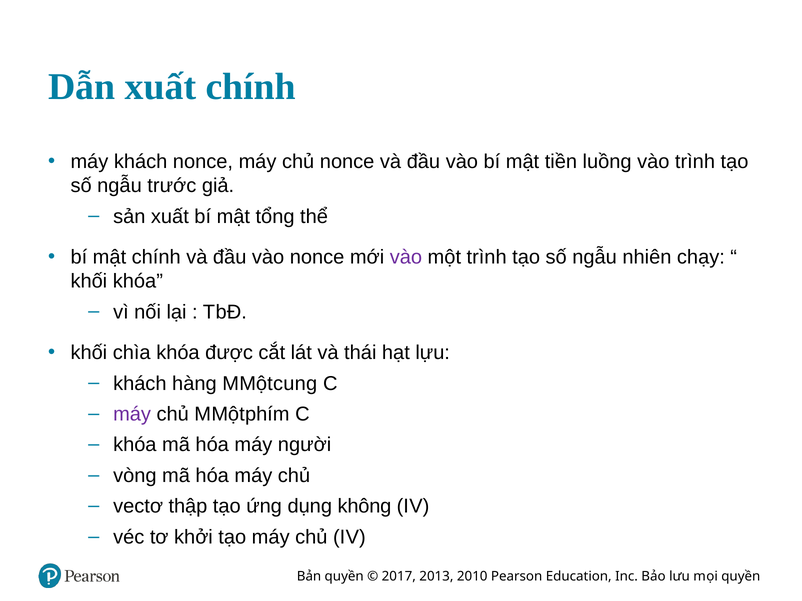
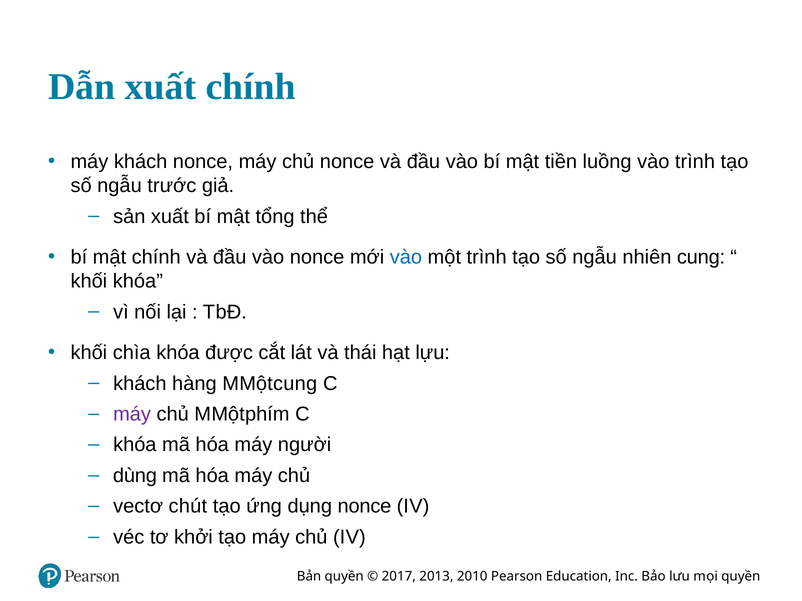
vào colour: purple -> blue (406, 257)
nhiên chạy: chạy -> cung (701, 257)
vòng: vòng -> dùng (135, 476)
thập: thập -> chút (188, 507)
dụng không: không -> nonce (364, 507)
